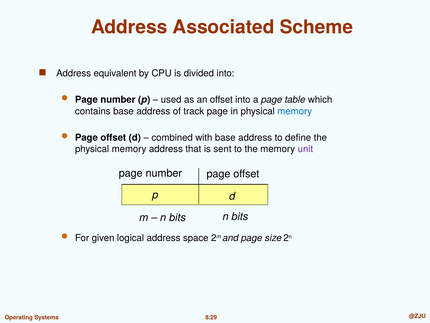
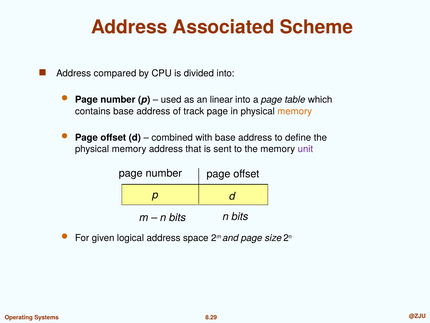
equivalent: equivalent -> compared (115, 73)
an offset: offset -> linear (221, 100)
memory colour: blue -> orange (295, 111)
